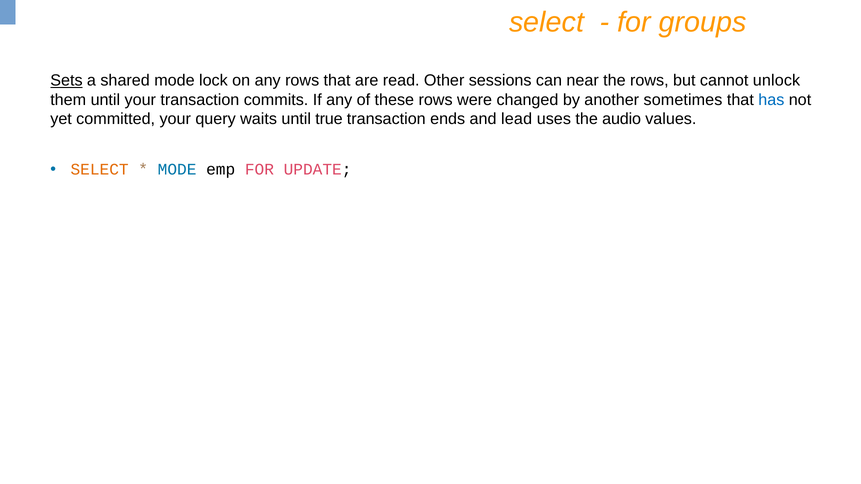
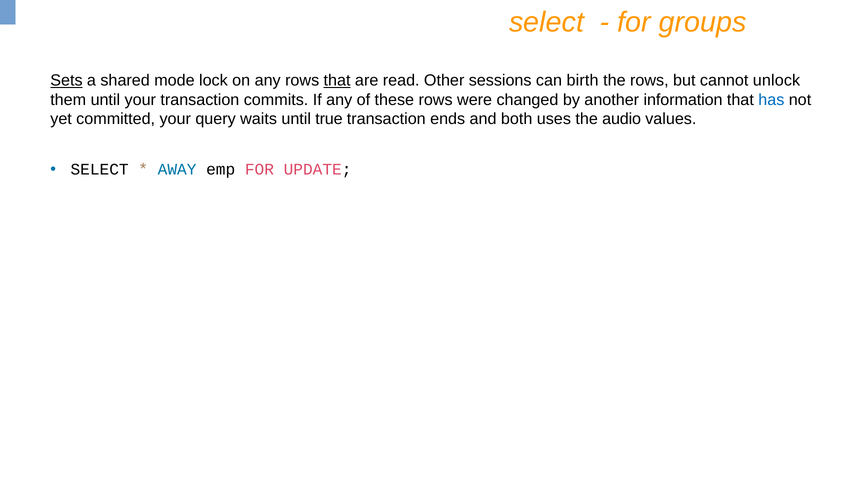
that underline: none -> present (337, 80)
near: near -> birth (583, 80)
sometimes: sometimes -> information (683, 100)
lead: lead -> both (517, 119)
SELECT colour: orange -> black (100, 170)
MODE: MODE -> AWAY (177, 170)
